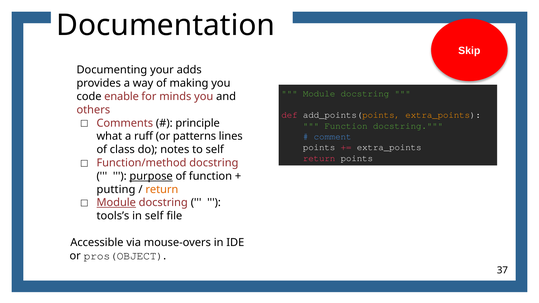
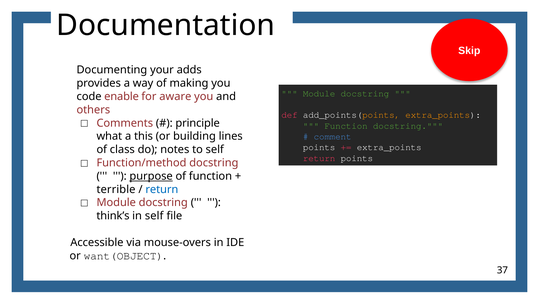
minds: minds -> aware (175, 97)
ruff: ruff -> this (144, 136)
patterns: patterns -> building (194, 136)
putting: putting -> terrible (116, 190)
return colour: orange -> blue (162, 190)
Module underline: present -> none (116, 203)
tools’s: tools’s -> think’s (113, 216)
pros(OBJECT: pros(OBJECT -> want(OBJECT (123, 256)
